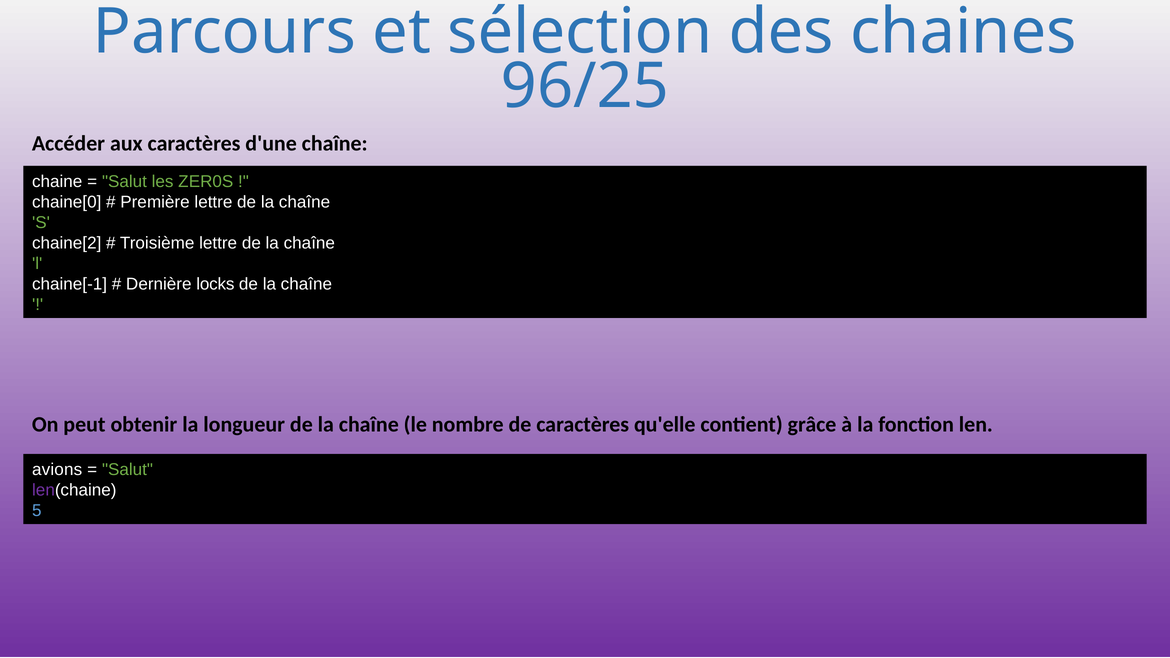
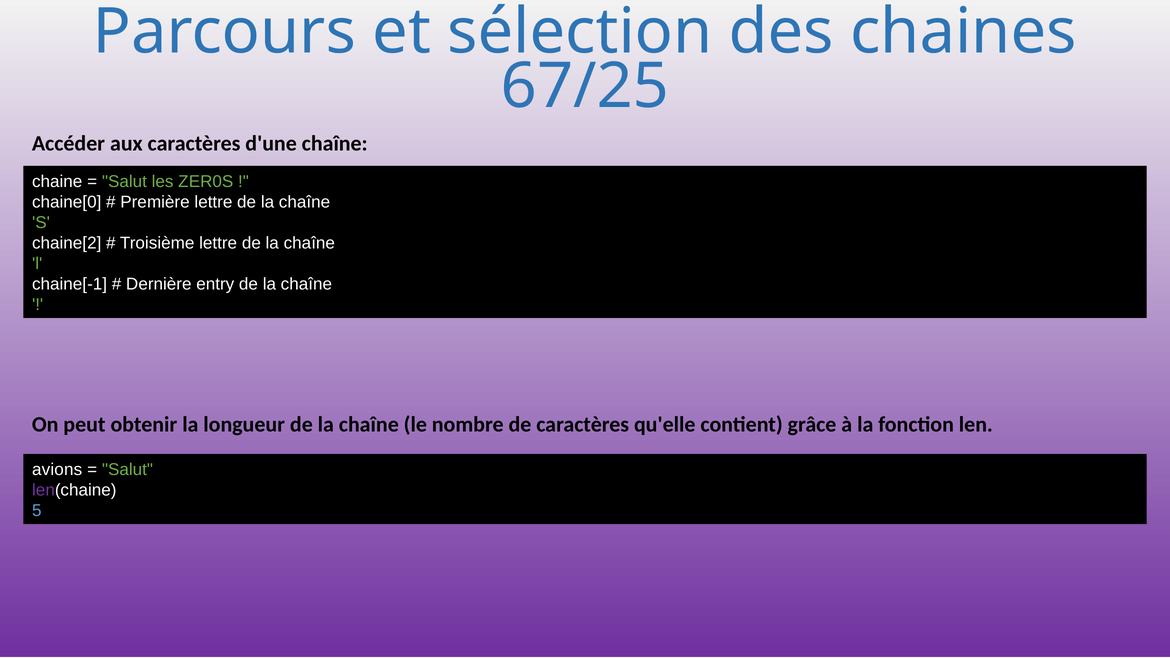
96/25: 96/25 -> 67/25 (585, 86)
locks: locks -> entry (215, 284)
